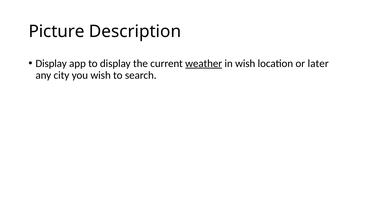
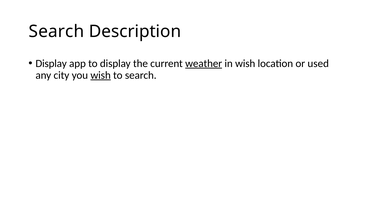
Picture: Picture -> Search (56, 31)
later: later -> used (318, 63)
wish underline: none -> present (101, 75)
